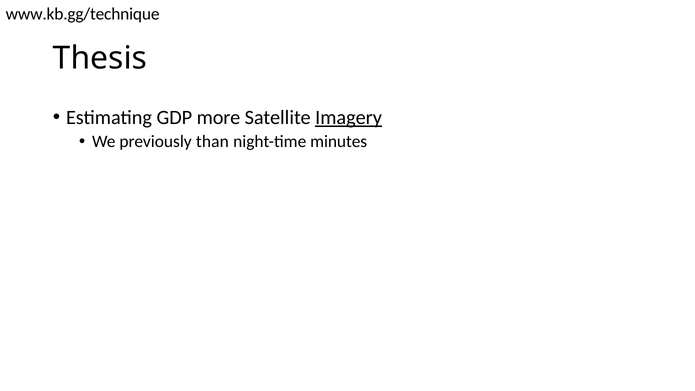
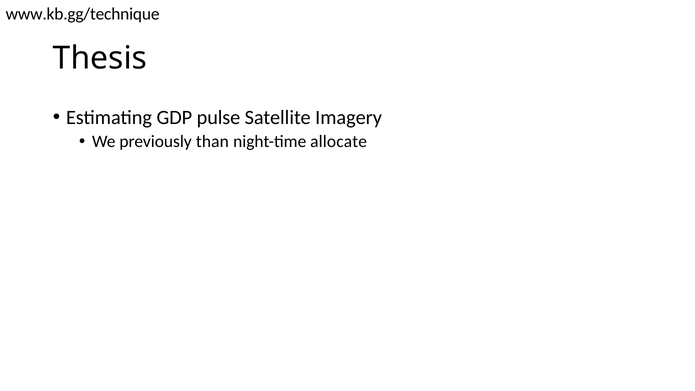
more: more -> pulse (218, 118)
Imagery underline: present -> none (349, 118)
minutes: minutes -> allocate (339, 141)
